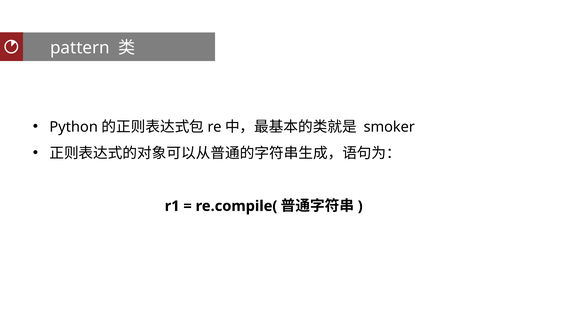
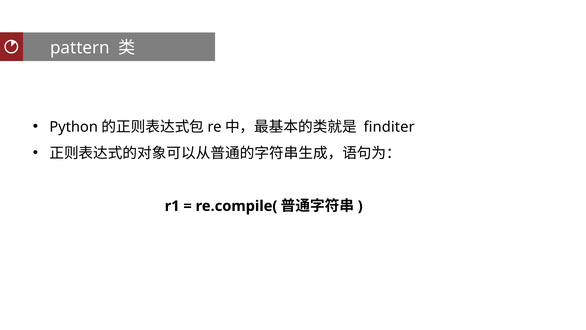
smoker: smoker -> finditer (389, 127)
